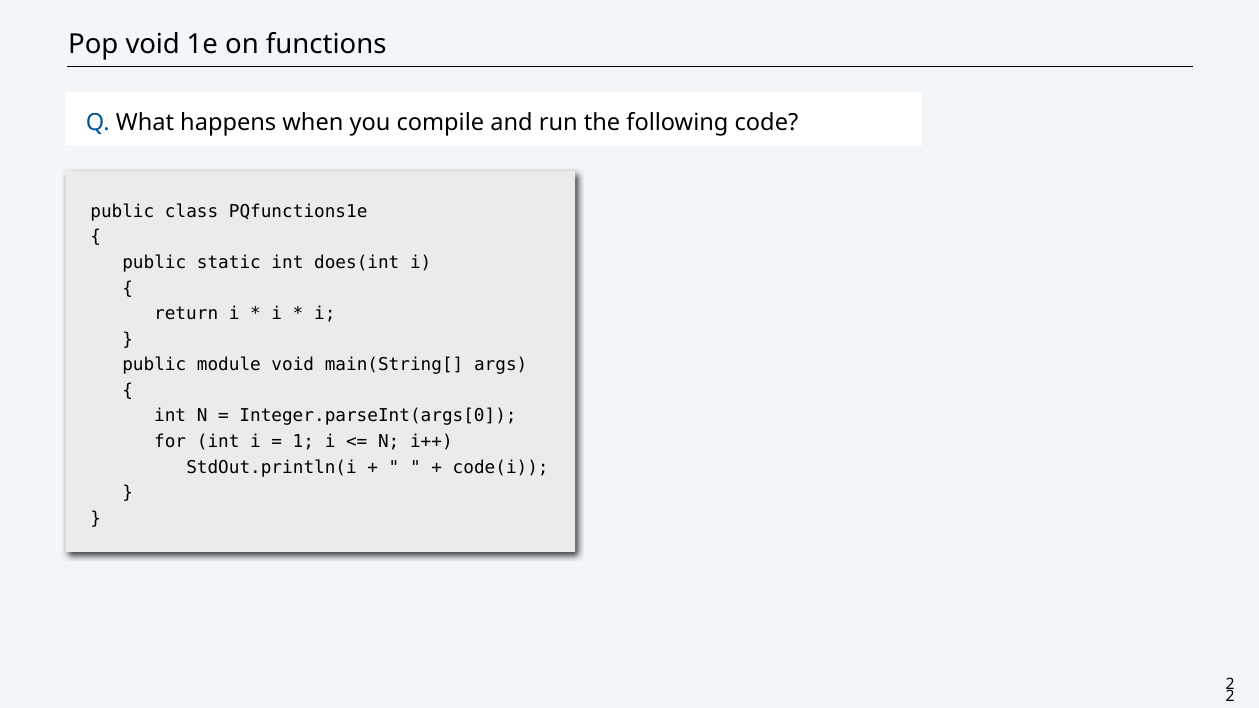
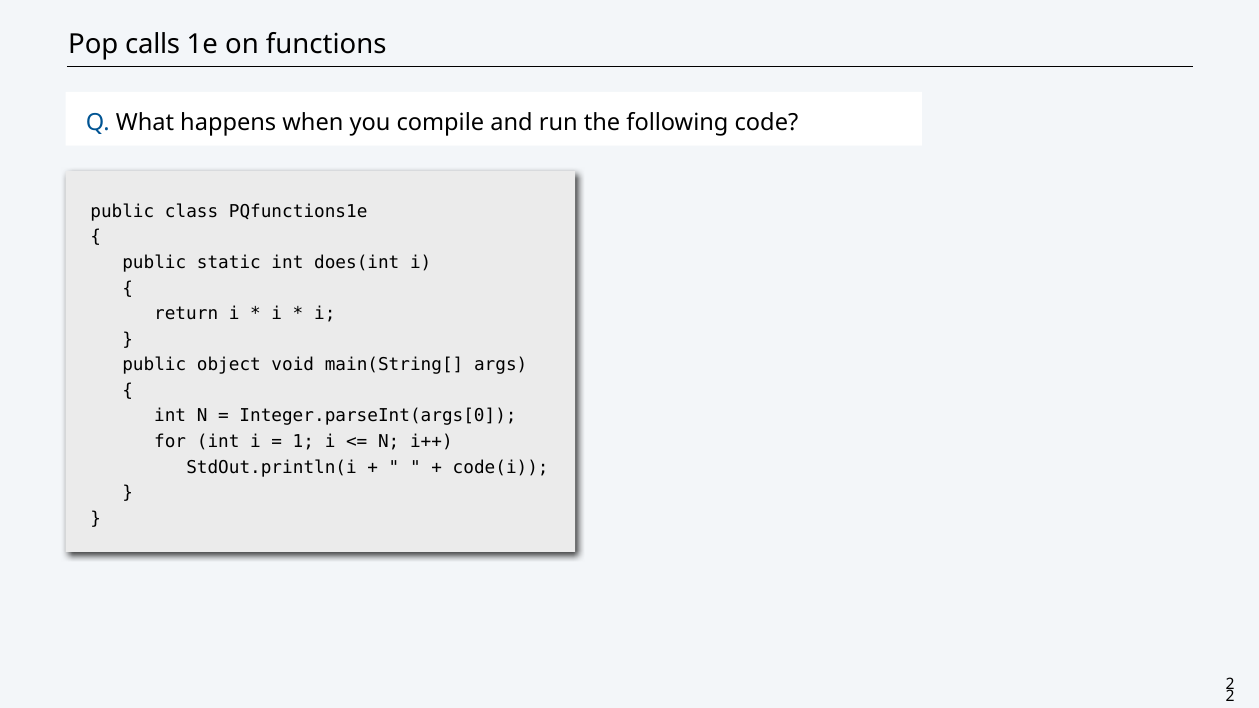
Pop void: void -> calls (153, 45)
module: module -> object (229, 365)
